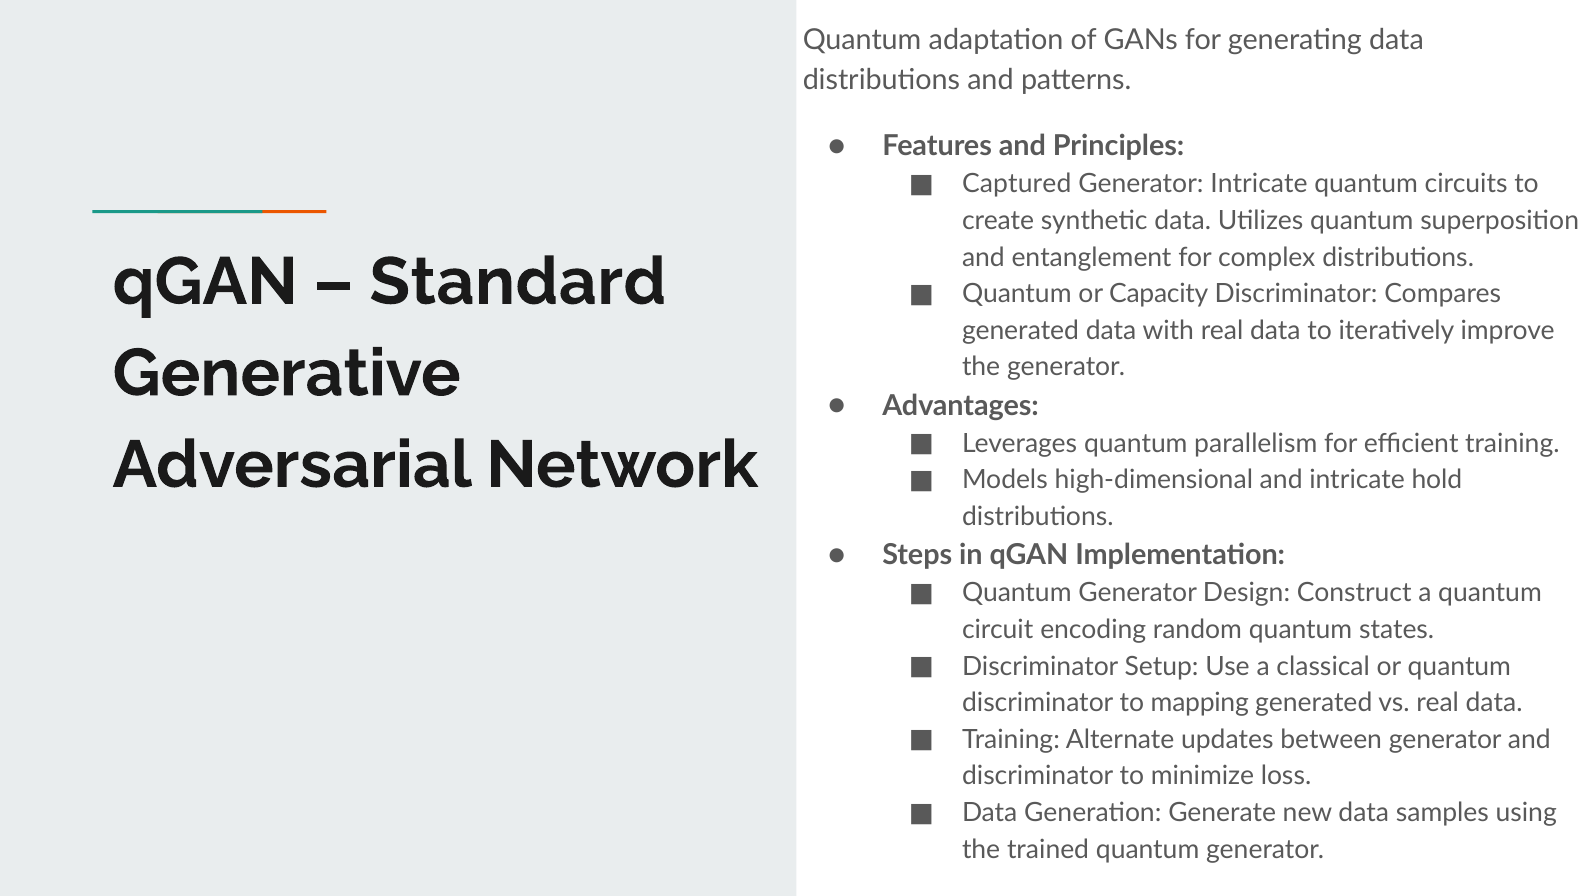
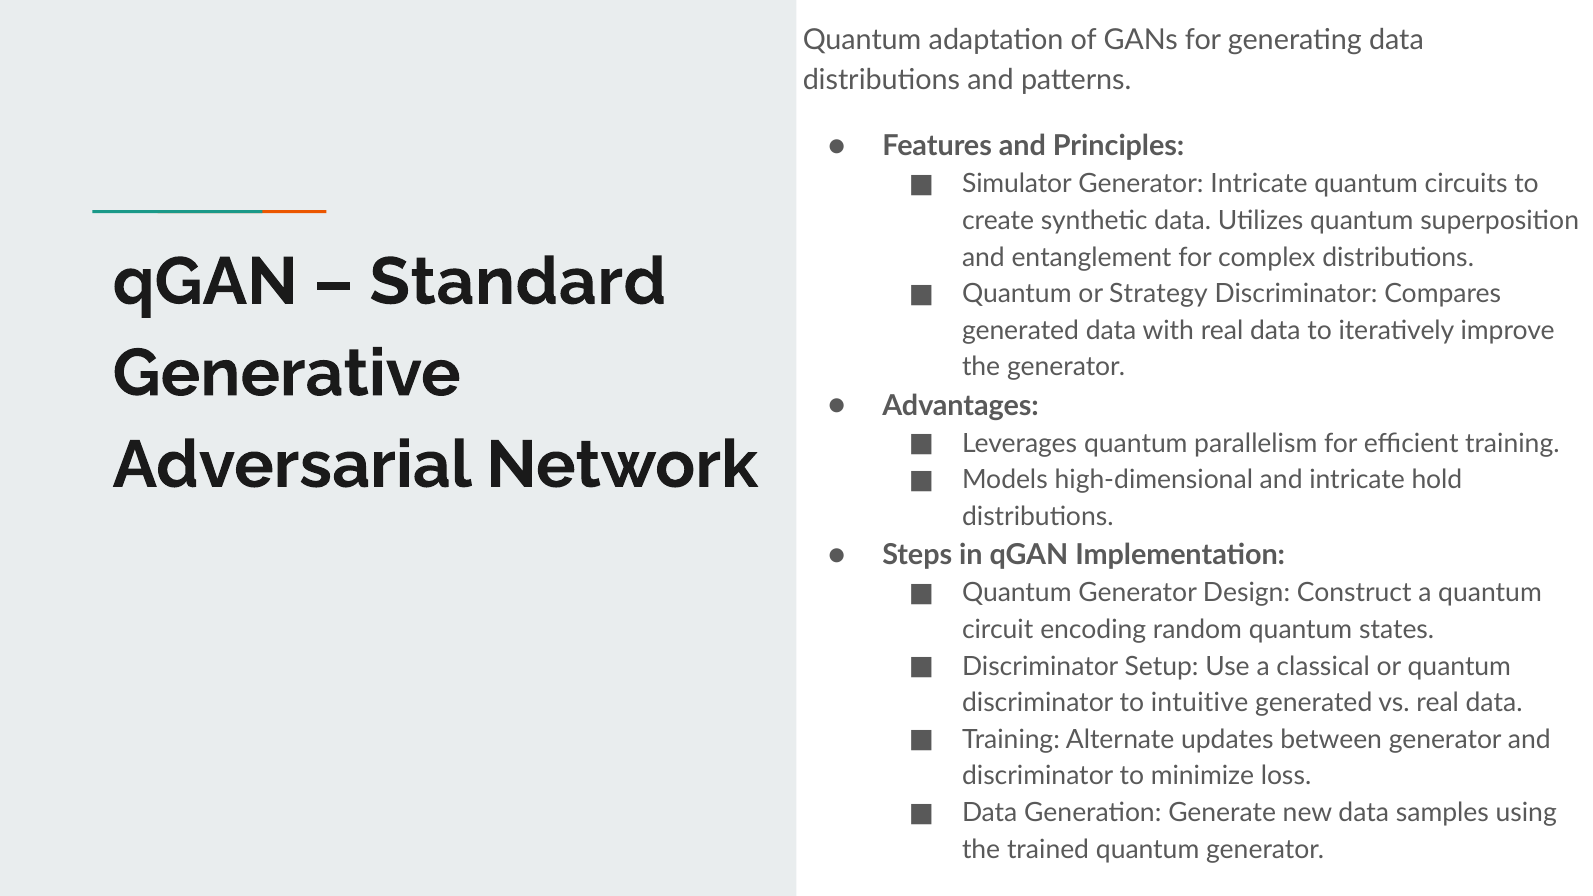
Captured: Captured -> Simulator (1017, 184)
Capacity: Capacity -> Strategy (1158, 294)
mapping: mapping -> intuitive (1200, 703)
